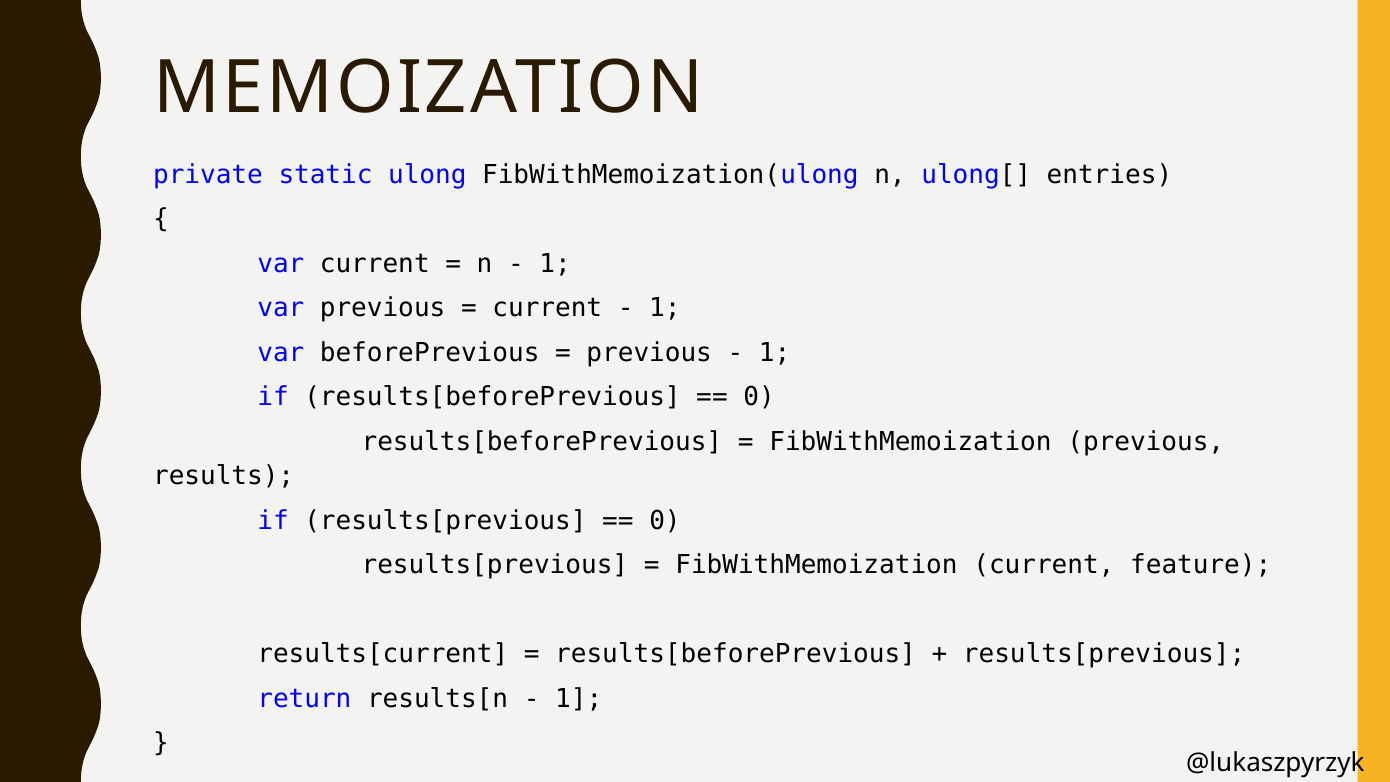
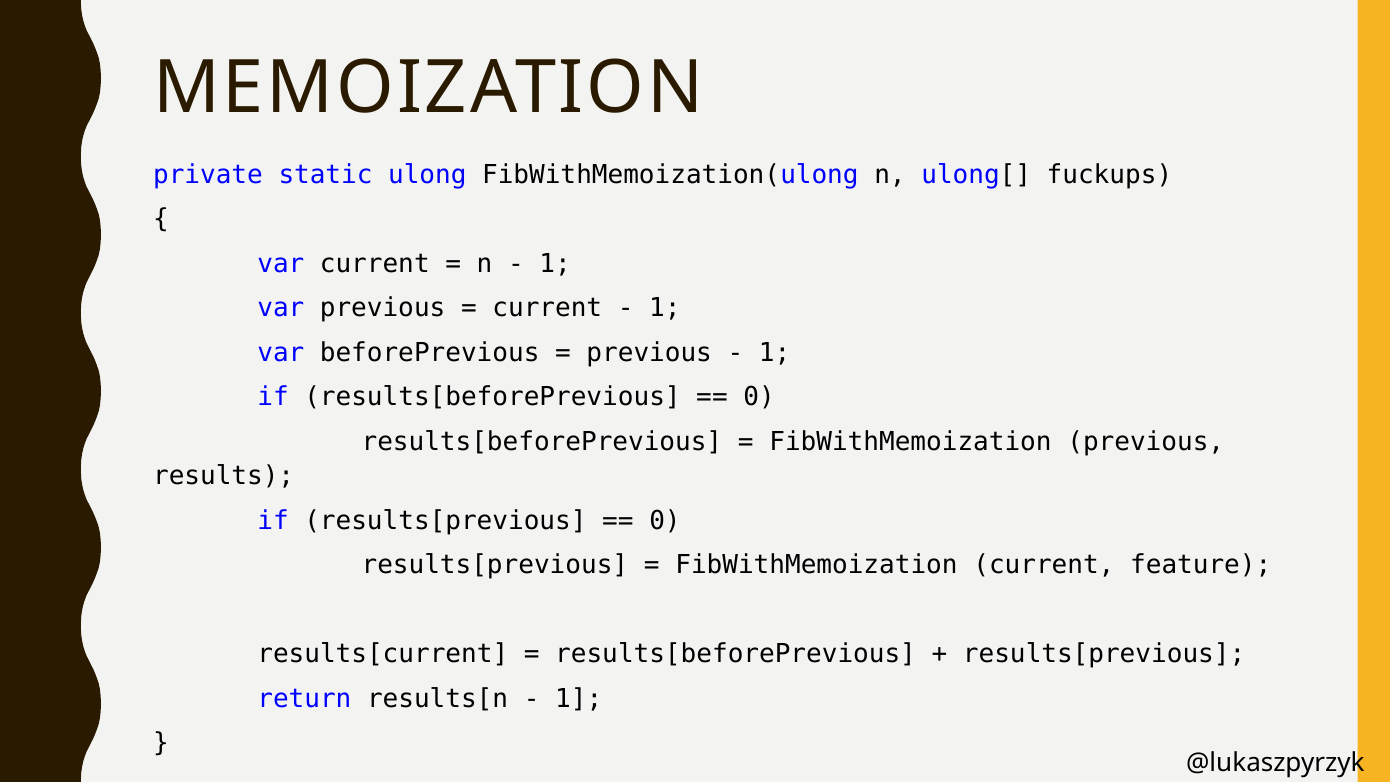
entries: entries -> fuckups (1109, 174)
